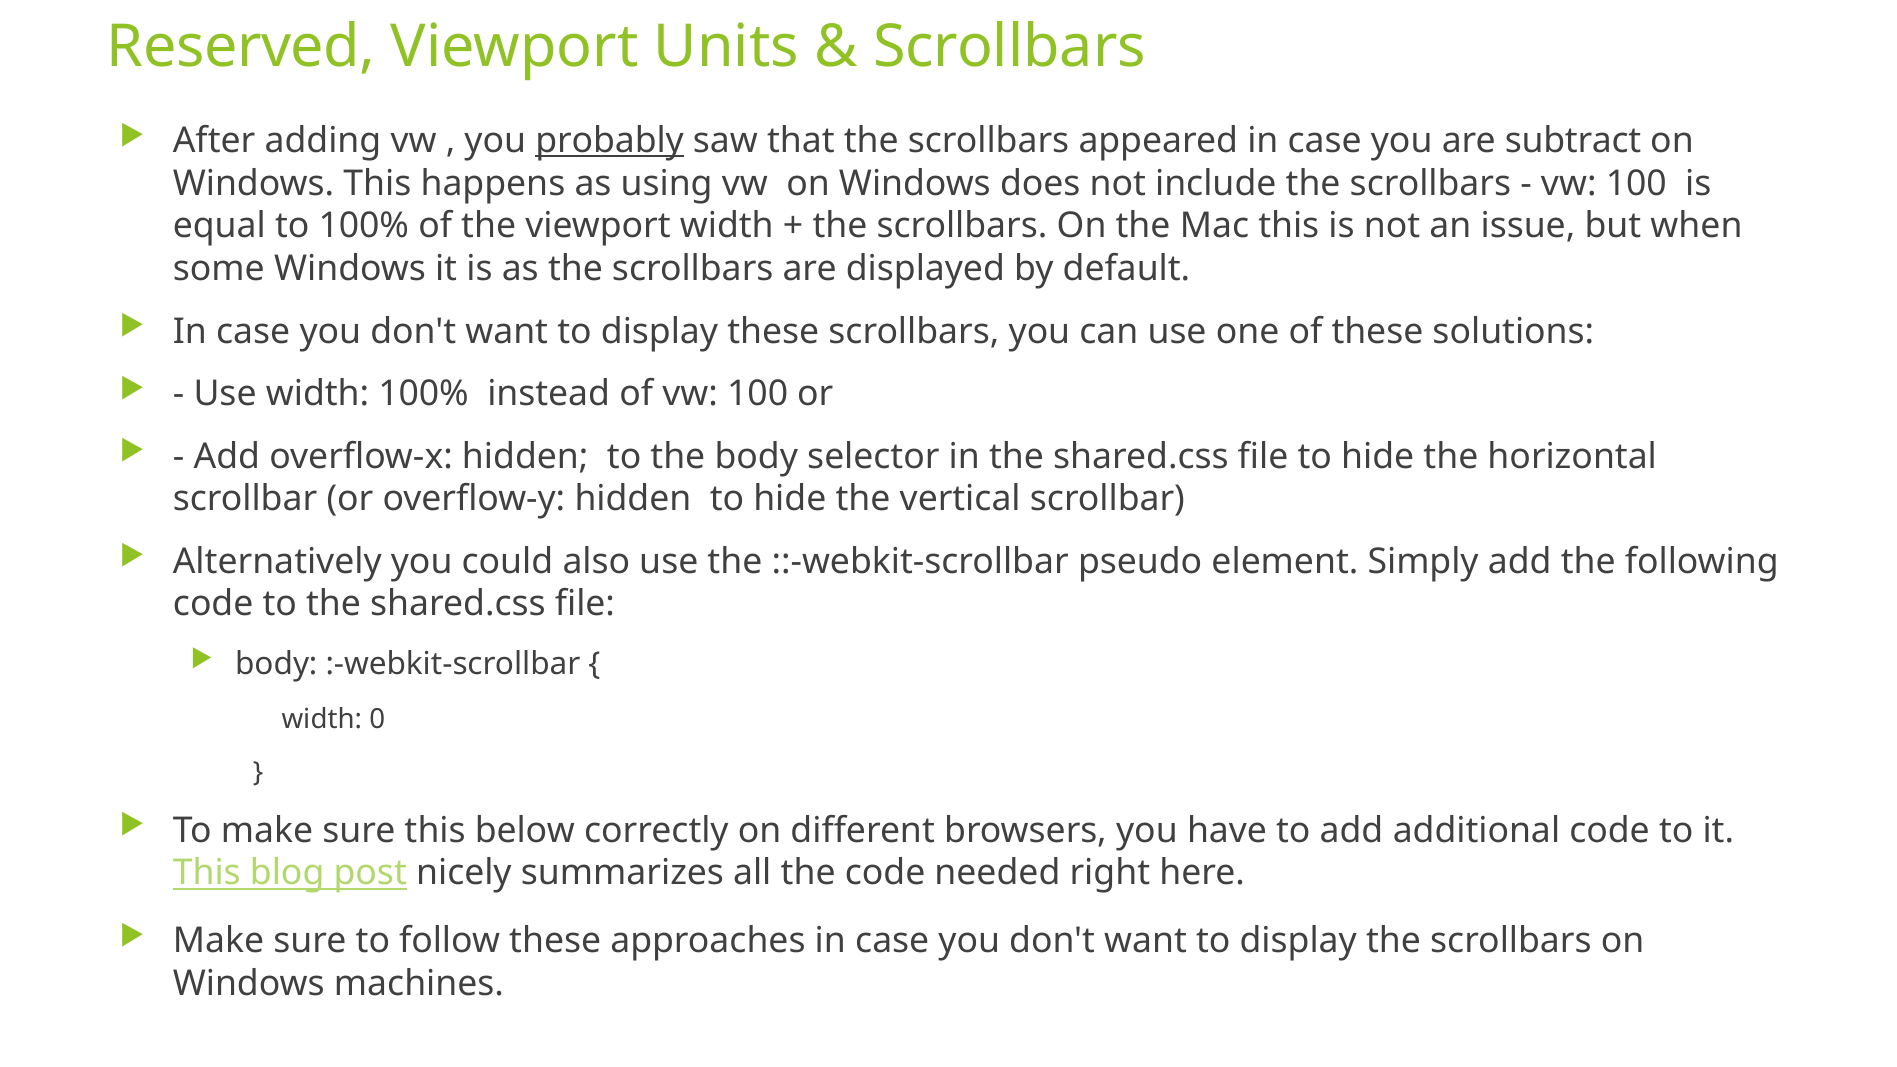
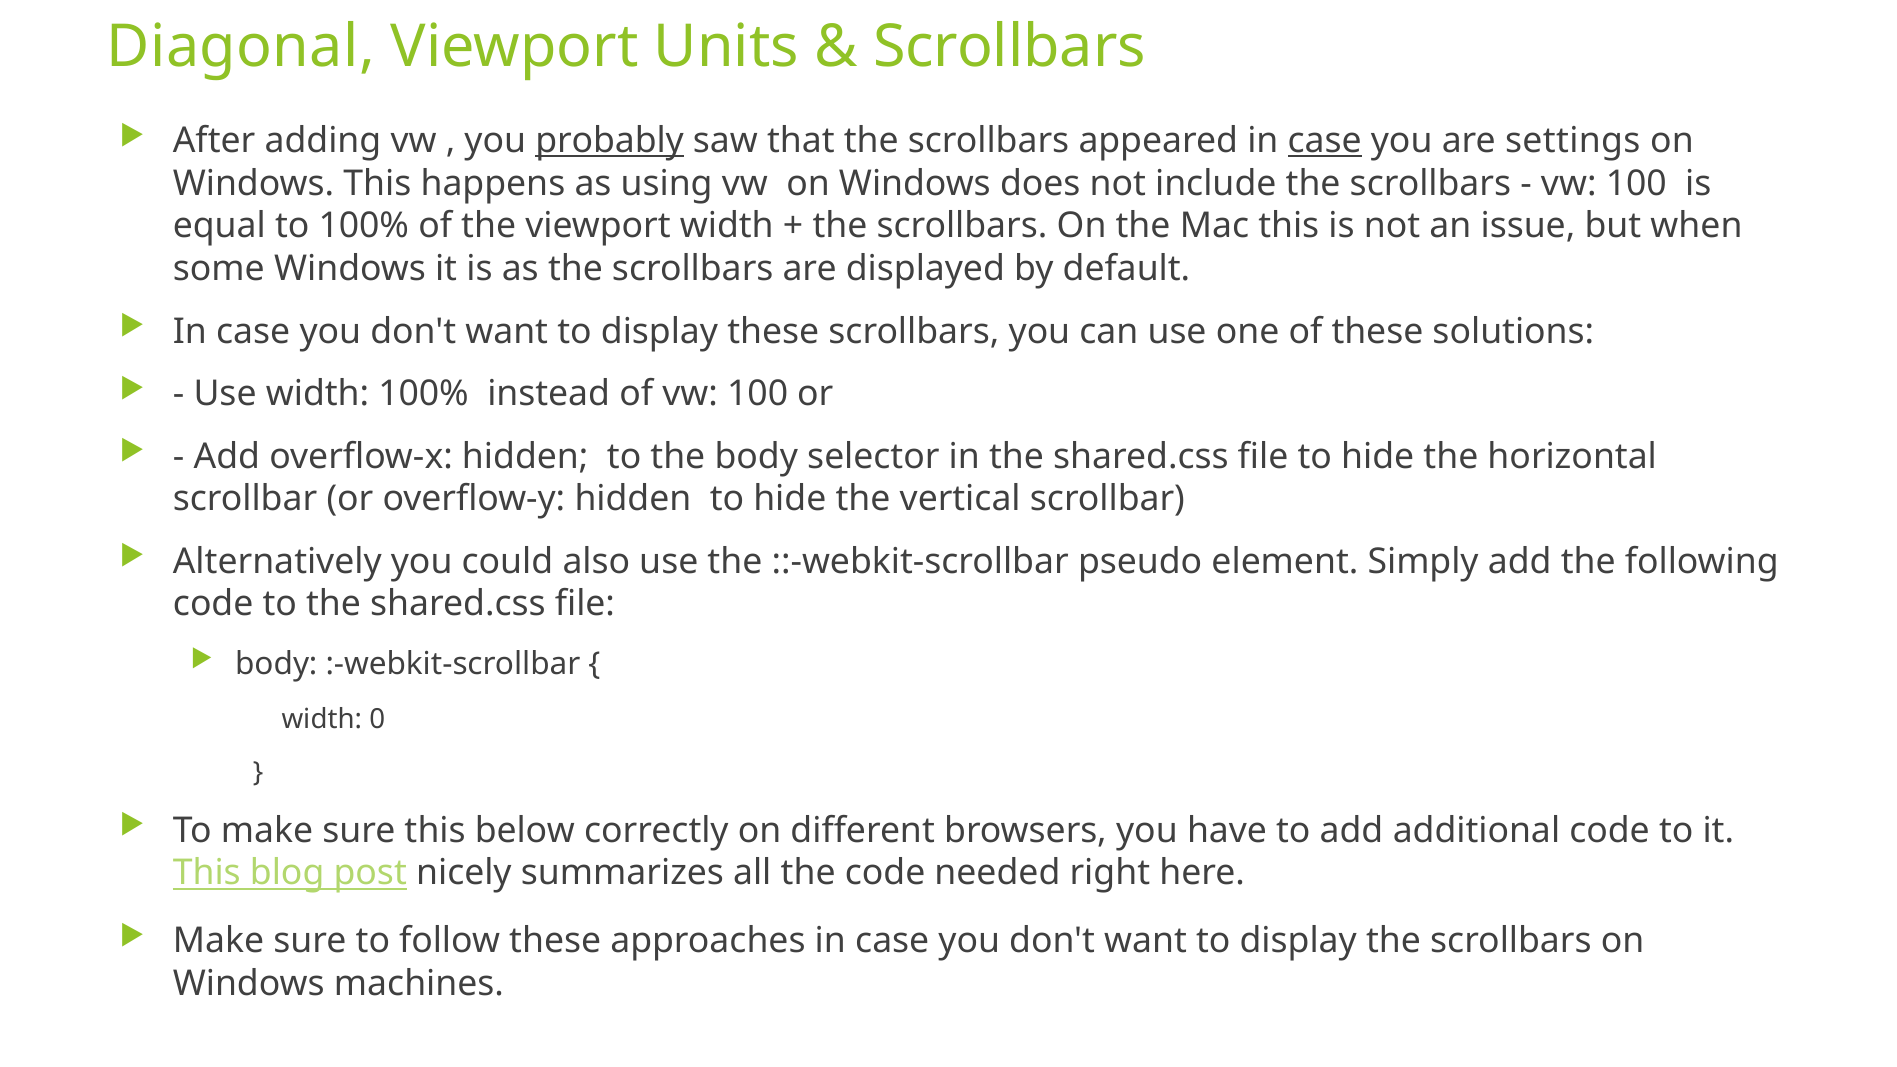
Reserved: Reserved -> Diagonal (241, 47)
case underline: none -> present (1325, 141)
subtract: subtract -> settings (1573, 141)
